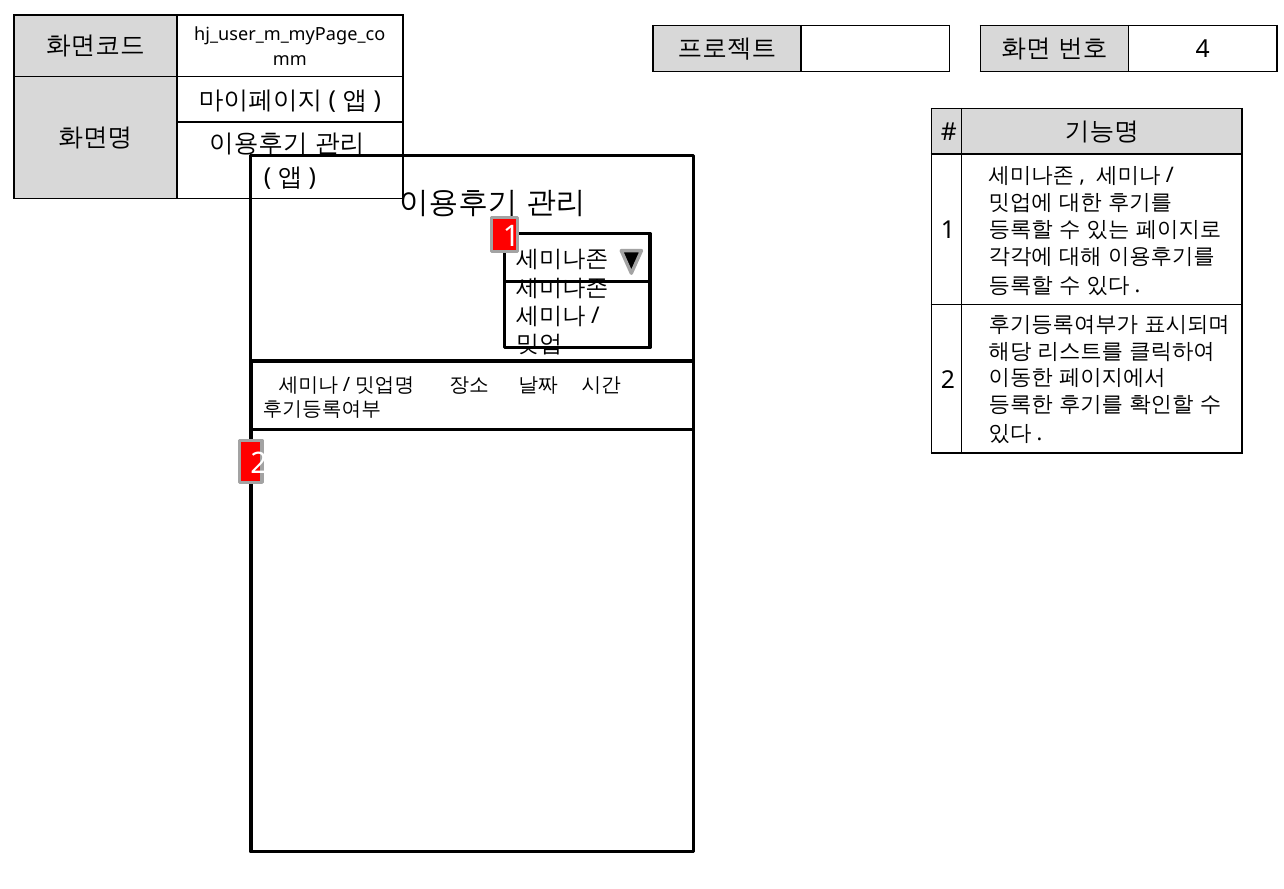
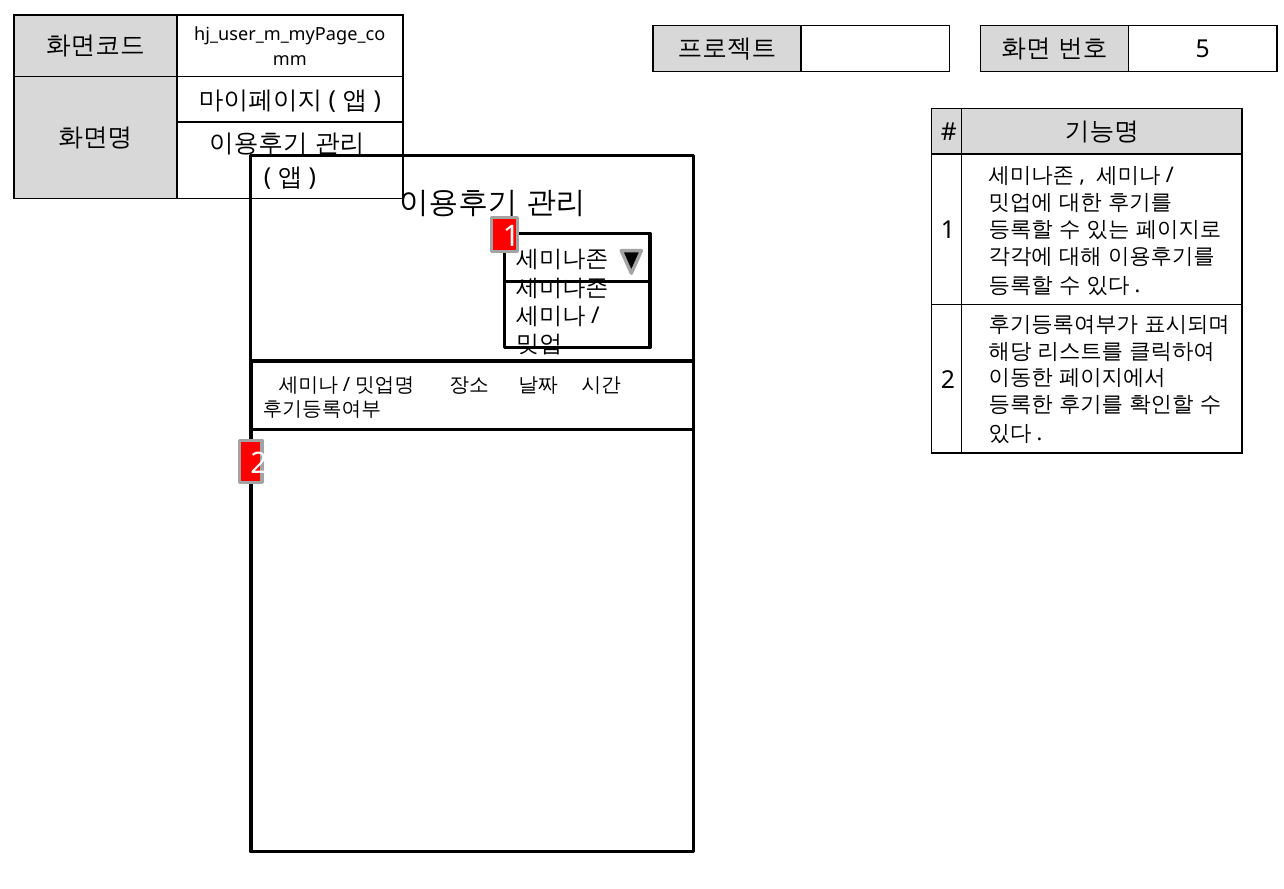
4: 4 -> 5 (1203, 50)
